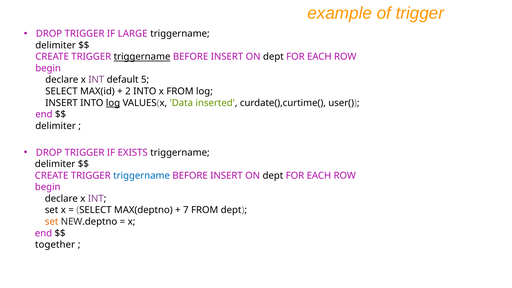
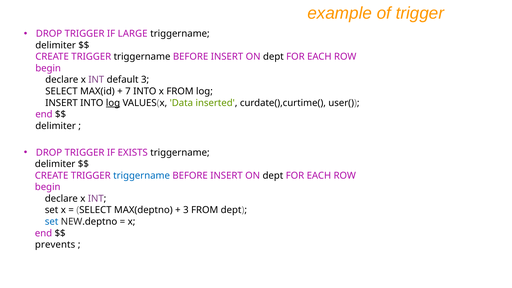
triggername underline: present -> none (142, 57)
default 5: 5 -> 3 (145, 80)
2: 2 -> 7 (128, 91)
7: 7 -> 3 (186, 210)
set colour: orange -> blue (52, 222)
together: together -> prevents (55, 245)
